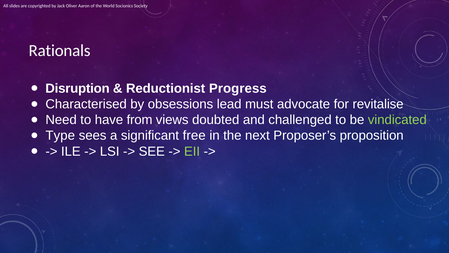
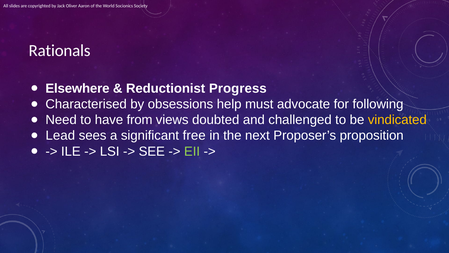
Disruption: Disruption -> Elsewhere (77, 88)
lead: lead -> help (229, 104)
revitalise: revitalise -> following (378, 104)
vindicated colour: light green -> yellow (397, 120)
Type: Type -> Lead (60, 135)
